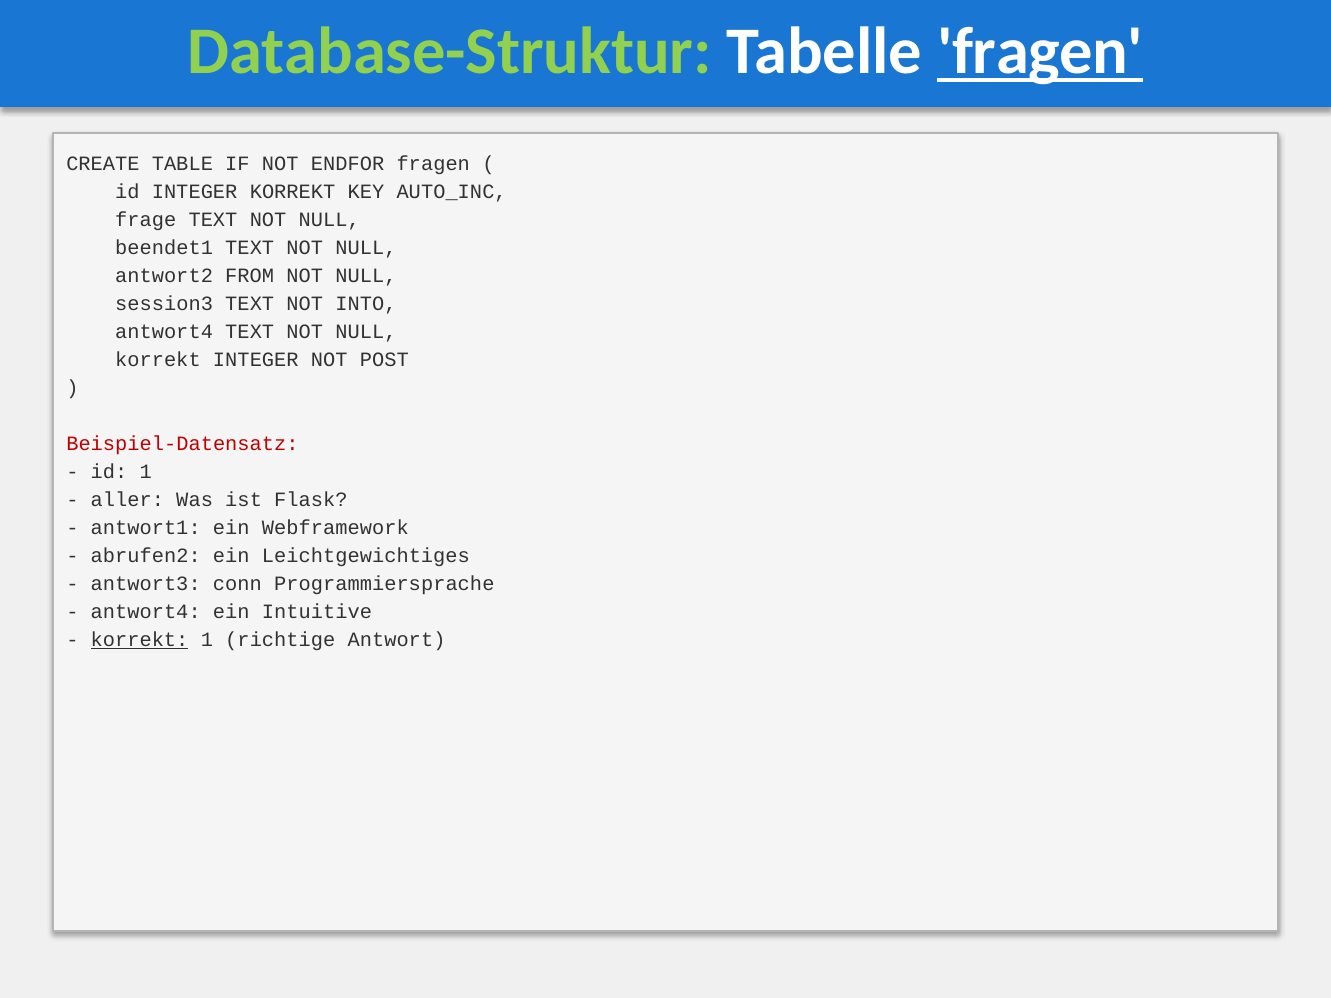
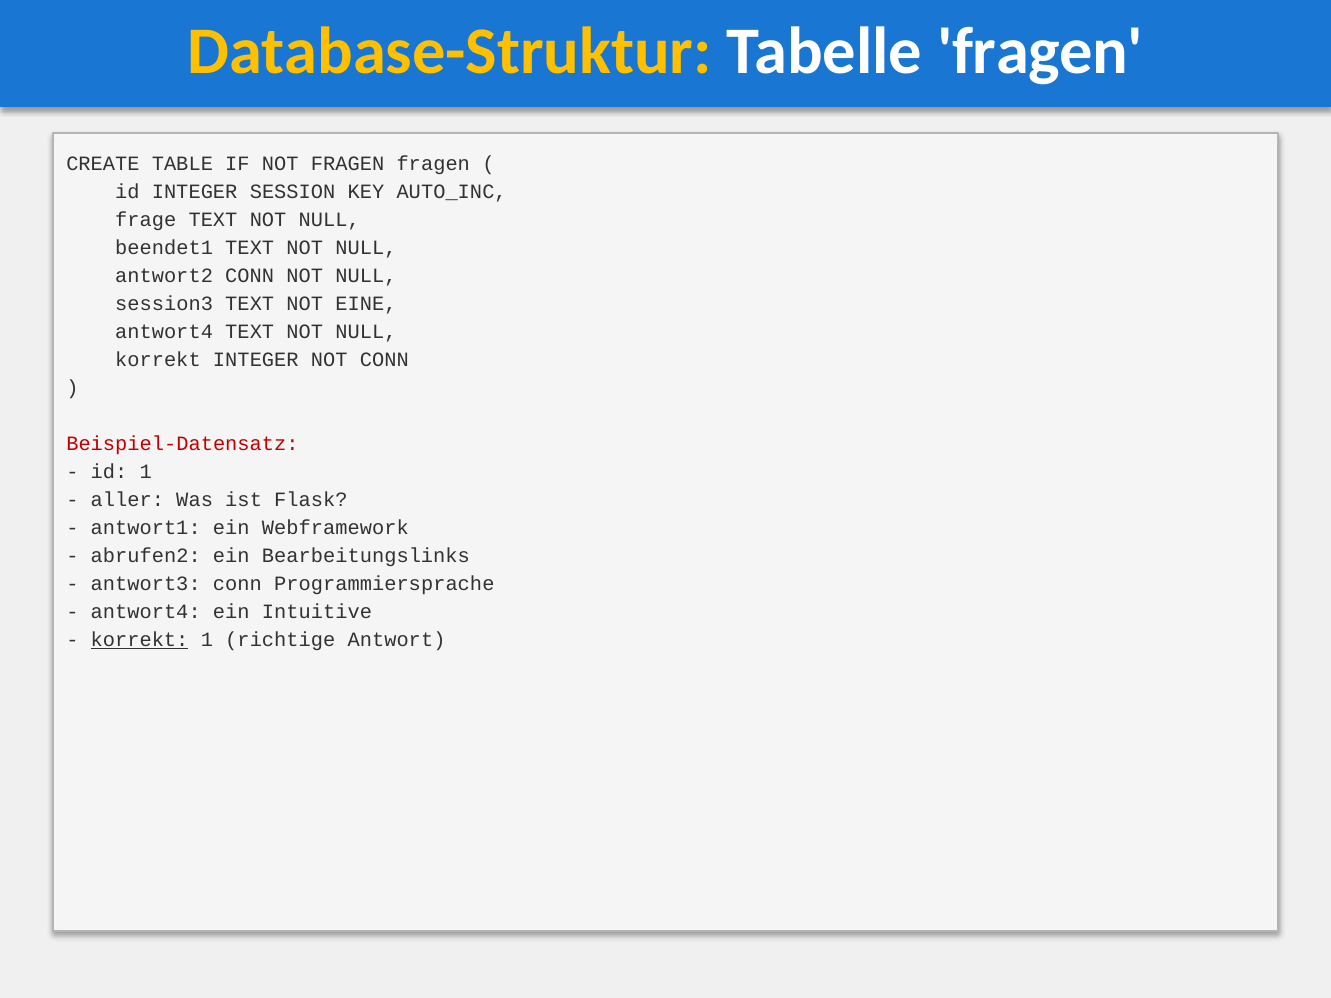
Database-Struktur colour: light green -> yellow (449, 51)
fragen underline: present -> none (1040, 51)
NOT ENDFOR: ENDFOR -> FRAGEN (348, 164)
INTEGER KORREKT: KORREKT -> SESSION (293, 192)
antwort2 FROM: FROM -> CONN (250, 276)
INTO: INTO -> EINE (366, 304)
NOT POST: POST -> CONN (384, 360)
Leichtgewichtiges: Leichtgewichtiges -> Bearbeitungslinks (366, 556)
